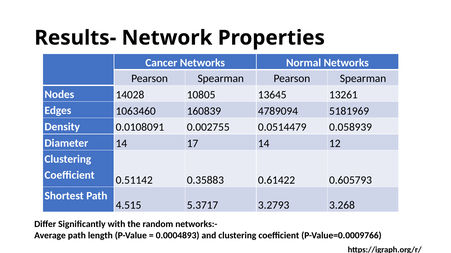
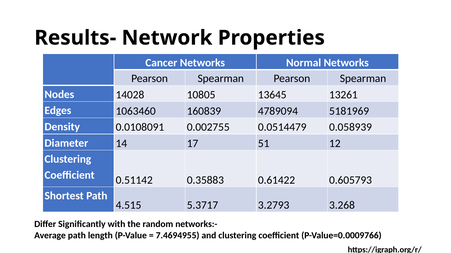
17 14: 14 -> 51 (264, 144)
0.0004893: 0.0004893 -> 7.4694955 (178, 236)
